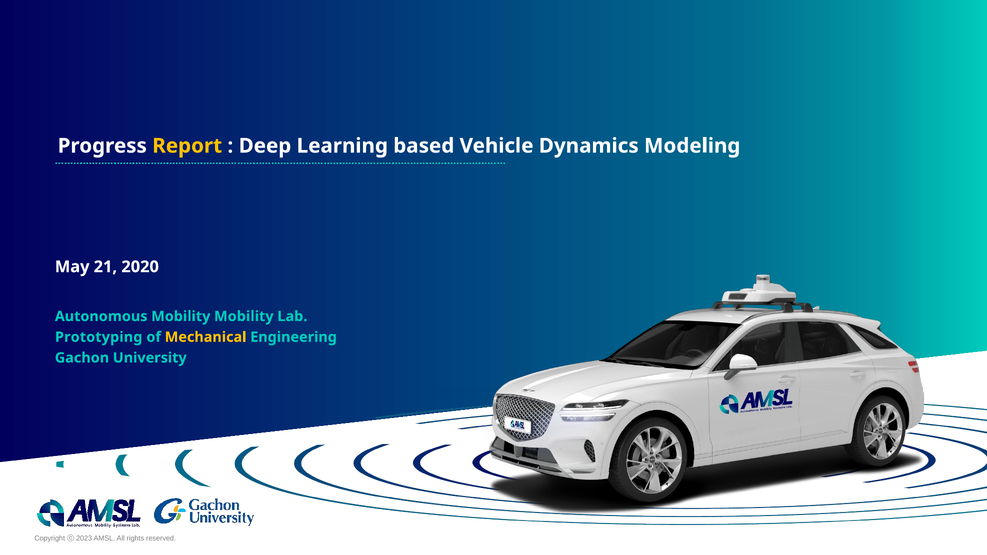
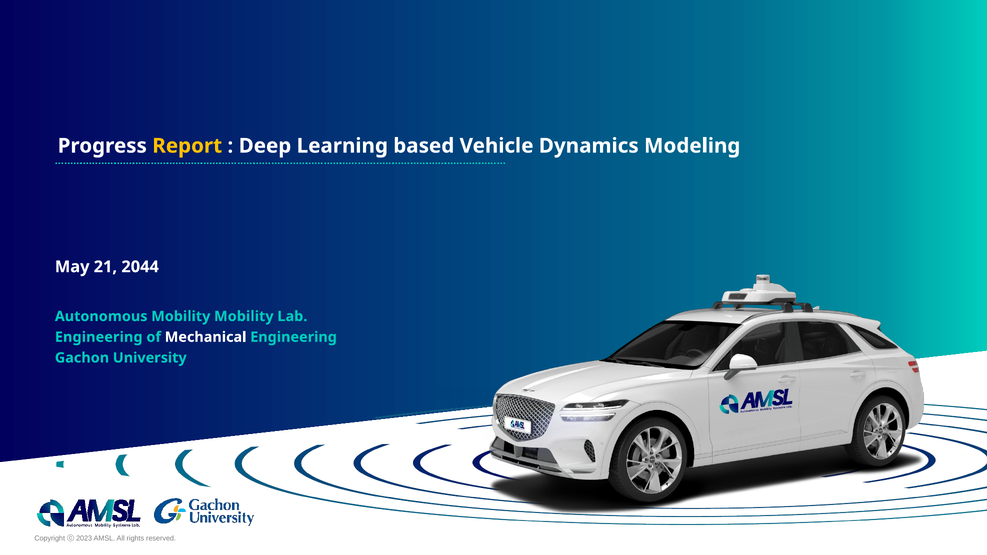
2020: 2020 -> 2044 (140, 267)
Prototyping: Prototyping -> Engineering (99, 337)
Mechanical colour: yellow -> white (206, 337)
